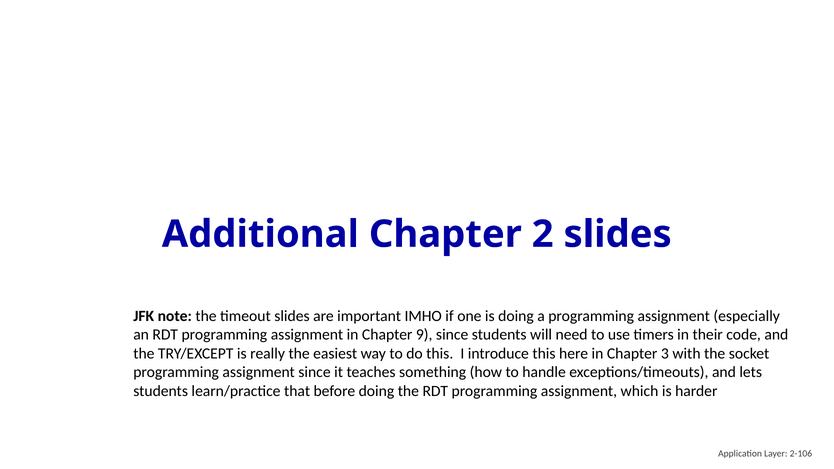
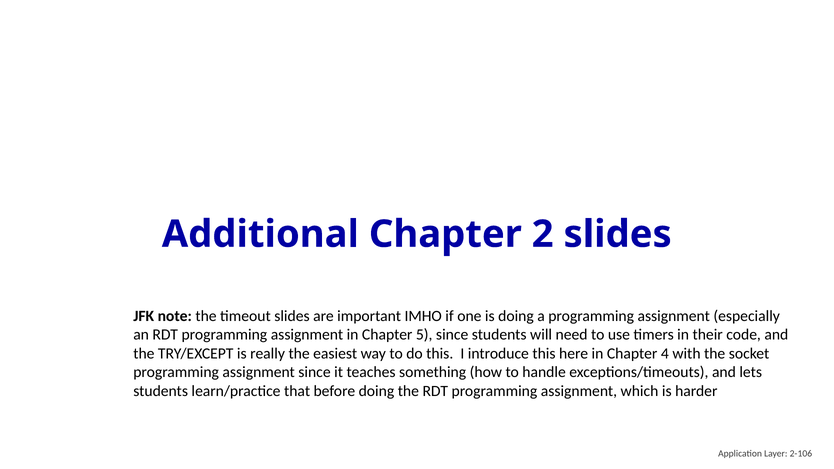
9: 9 -> 5 (424, 335)
3: 3 -> 4 (665, 353)
